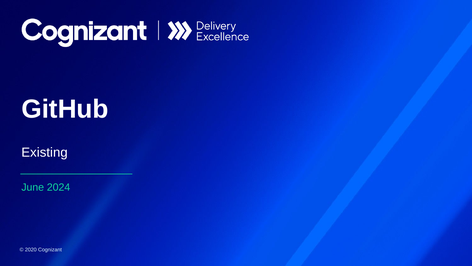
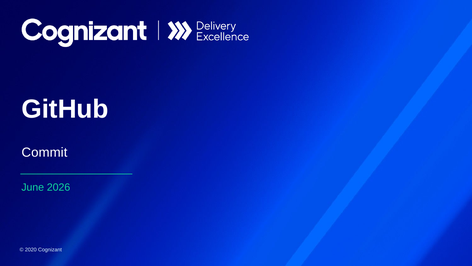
Existing: Existing -> Commit (44, 152)
2024: 2024 -> 2026 (59, 187)
